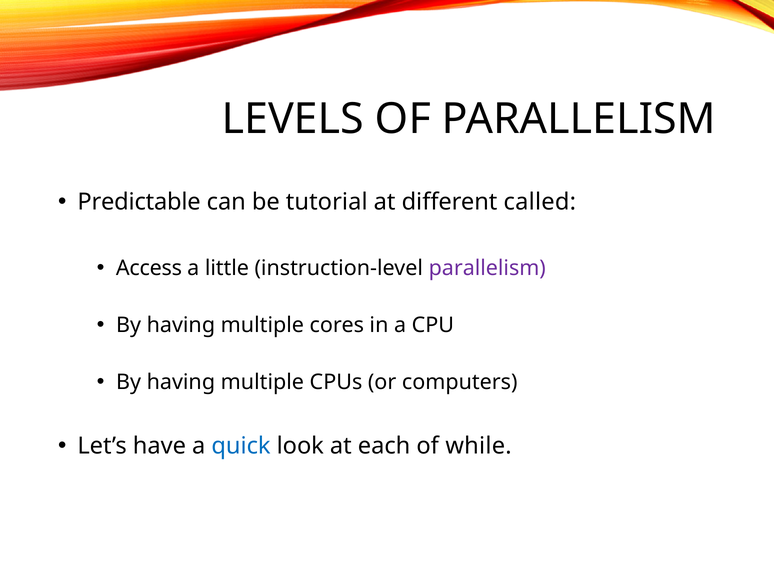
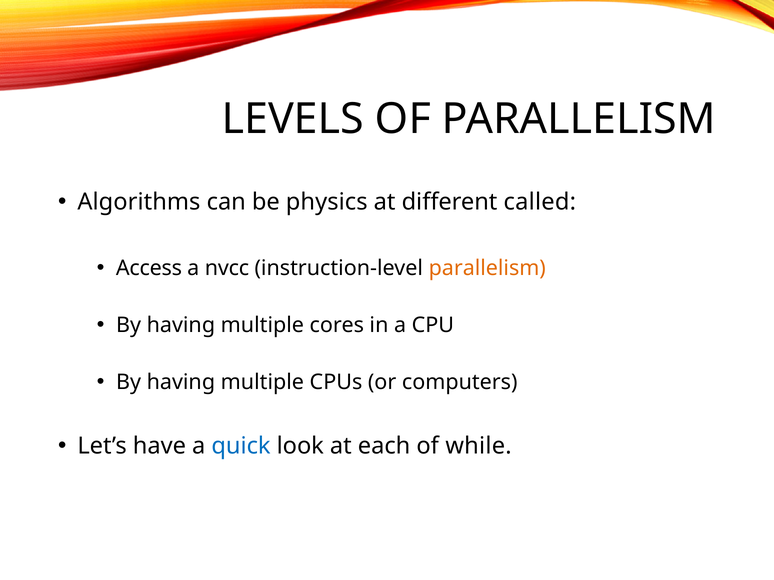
Predictable: Predictable -> Algorithms (139, 202)
tutorial: tutorial -> physics (327, 202)
little: little -> nvcc (227, 268)
parallelism colour: purple -> orange (487, 268)
